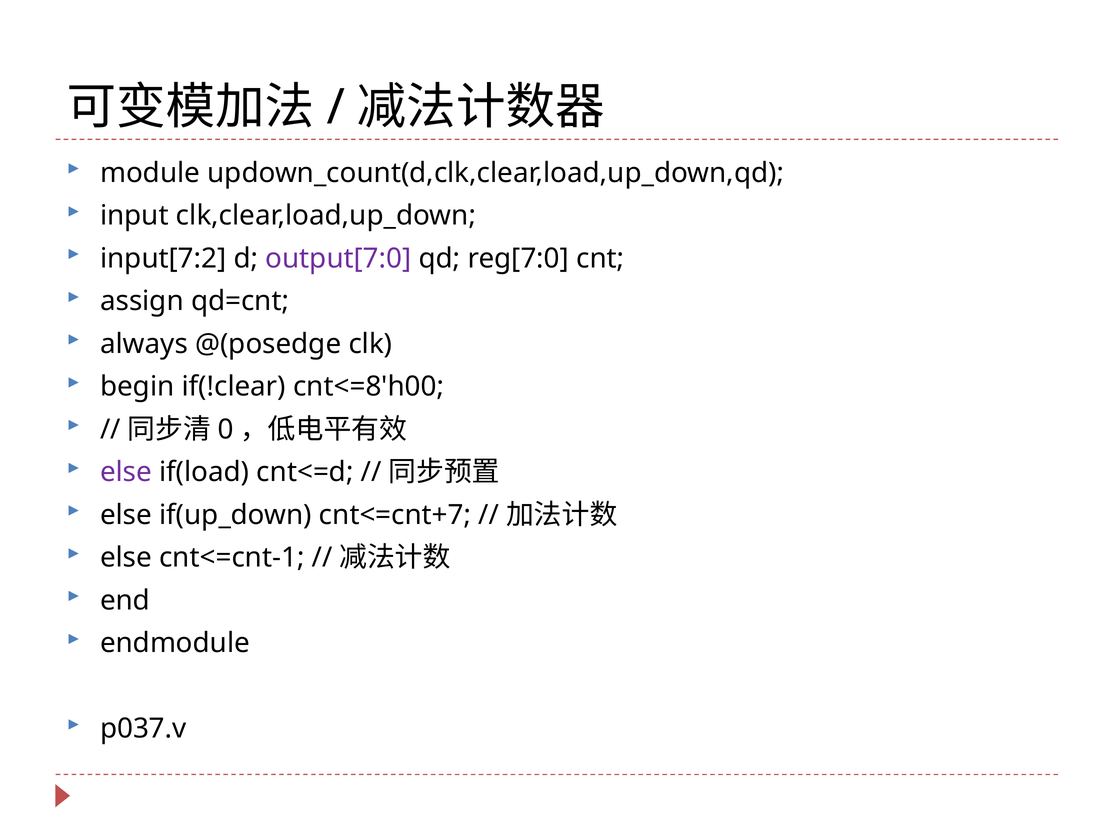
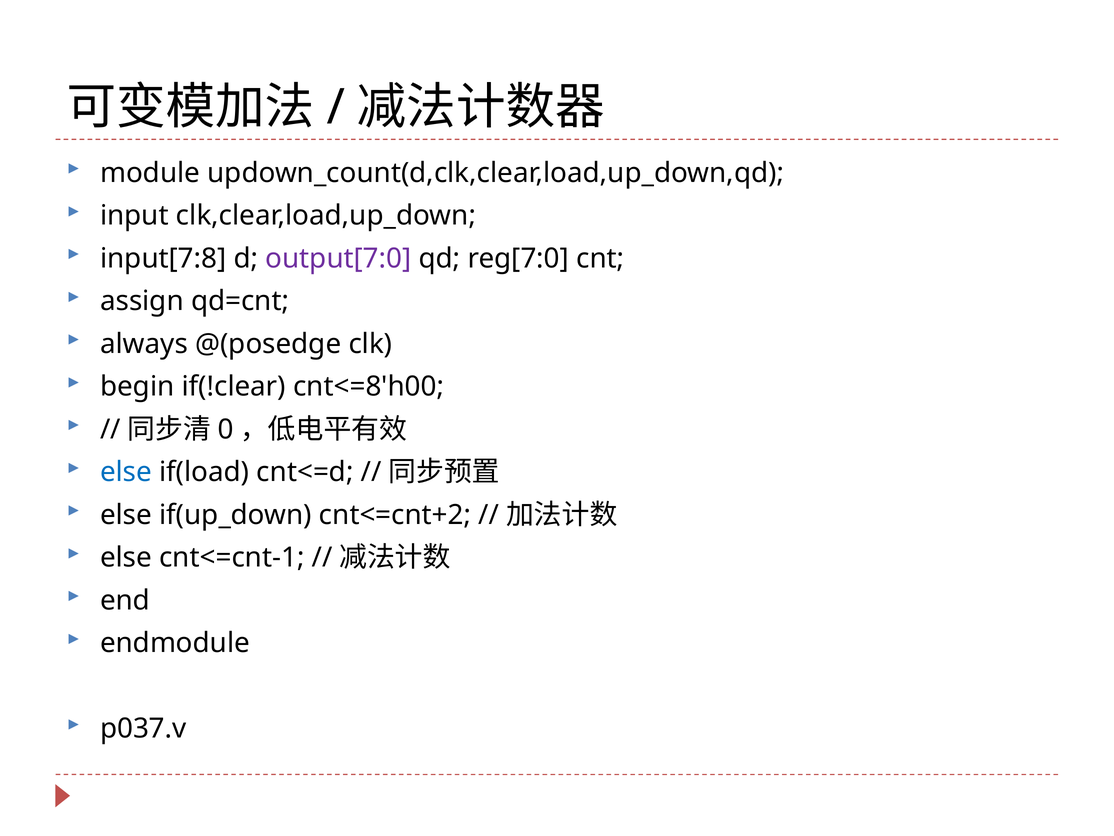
input[7:2: input[7:2 -> input[7:8 (163, 258)
else colour: purple -> blue (126, 472)
cnt<=cnt+7: cnt<=cnt+7 -> cnt<=cnt+2 (395, 515)
